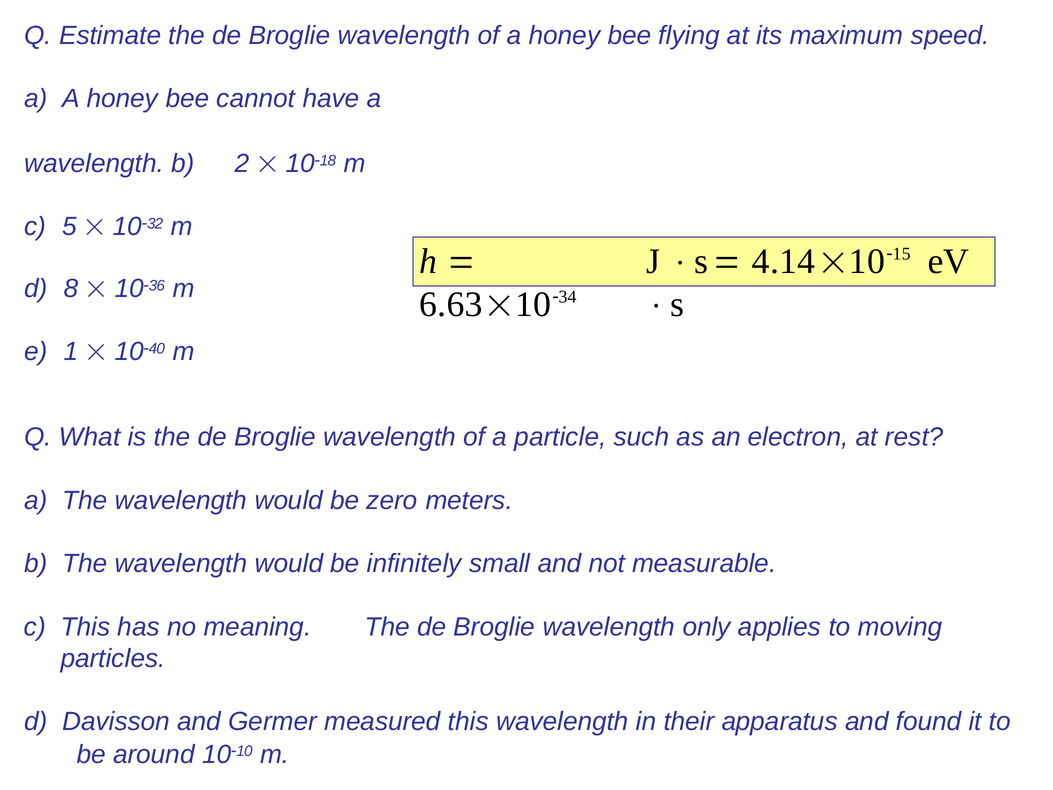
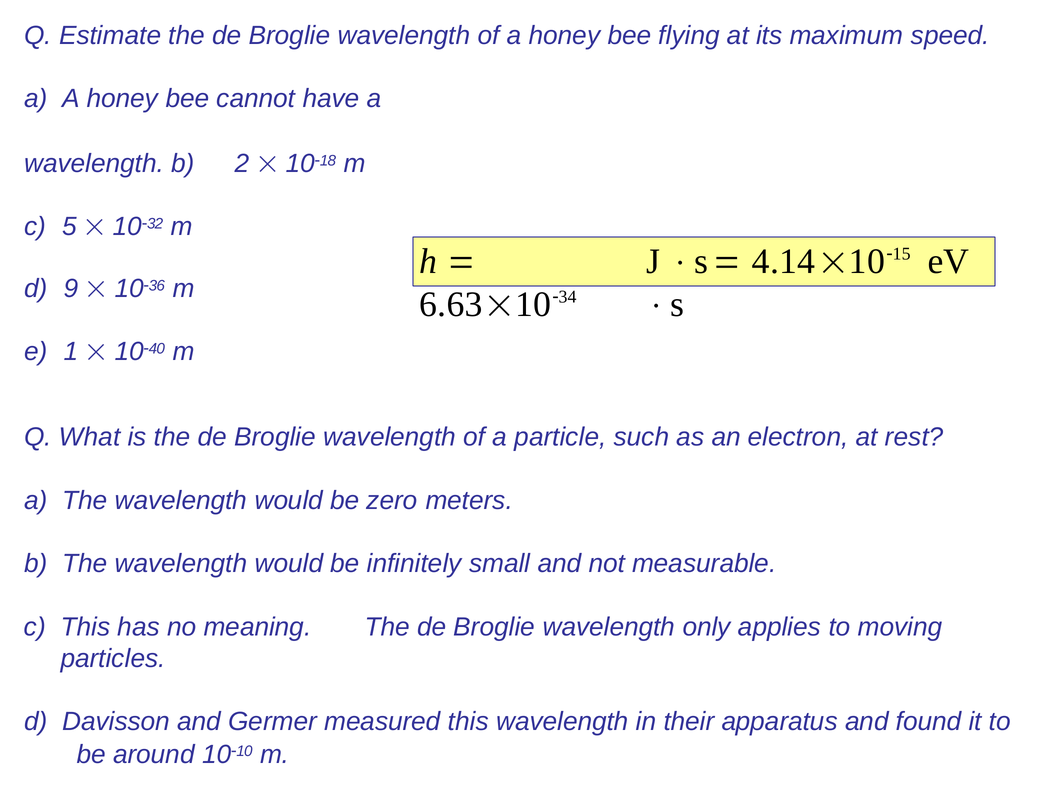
8: 8 -> 9 (71, 289)
